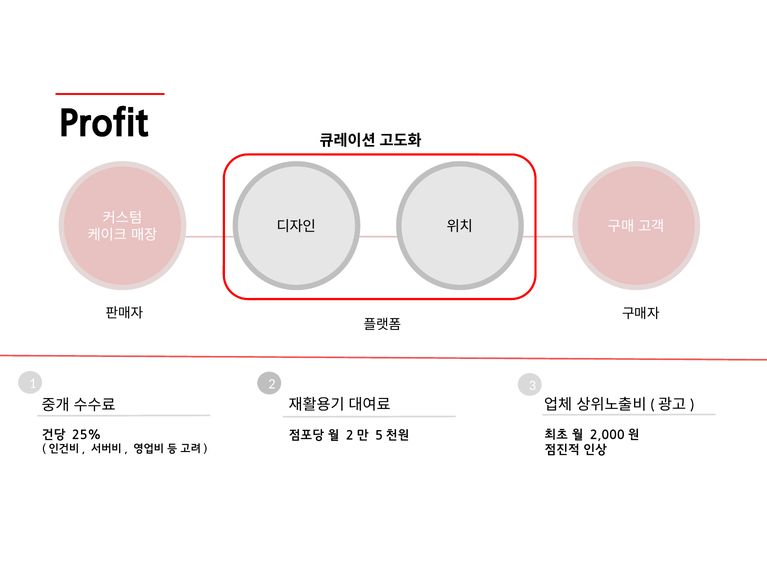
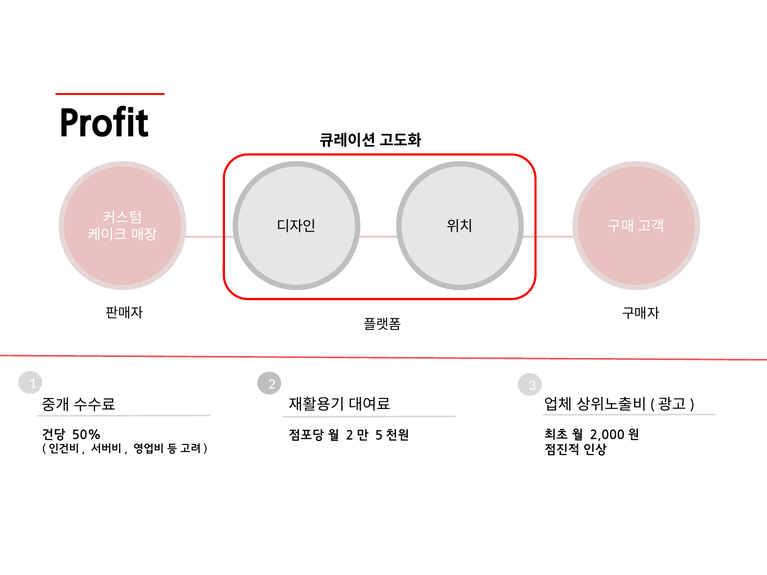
25%: 25% -> 50% (87, 435)
